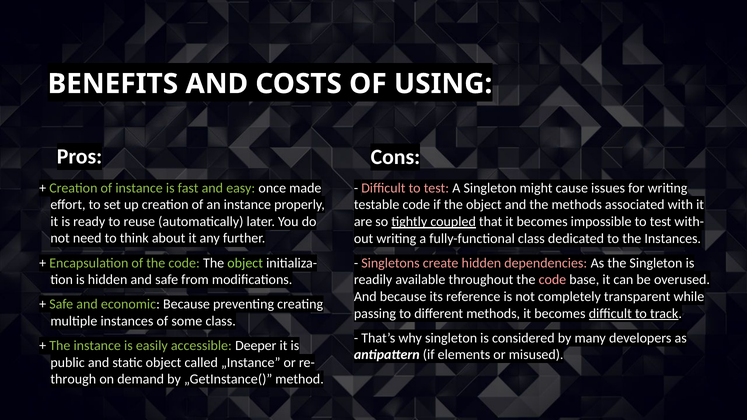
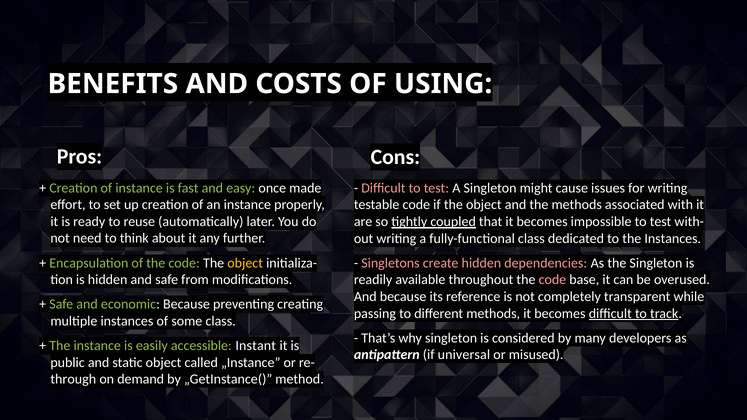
object colour: light green -> yellow (245, 263)
Deeper: Deeper -> Instant (256, 346)
elements: elements -> universal (464, 355)
